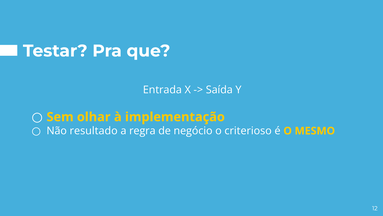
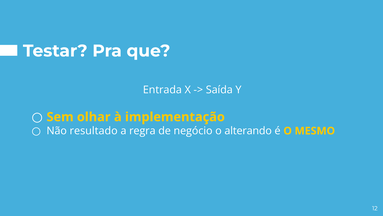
criterioso: criterioso -> alterando (248, 131)
